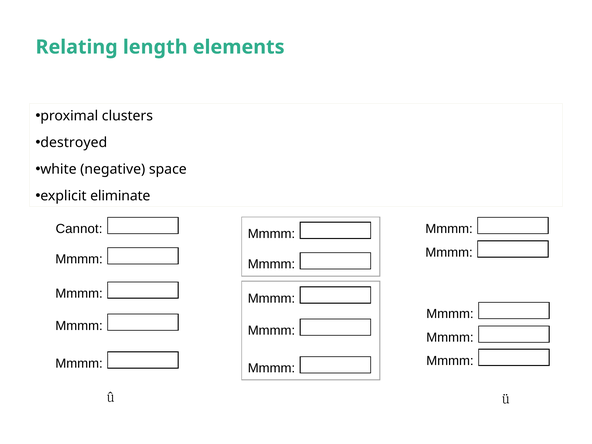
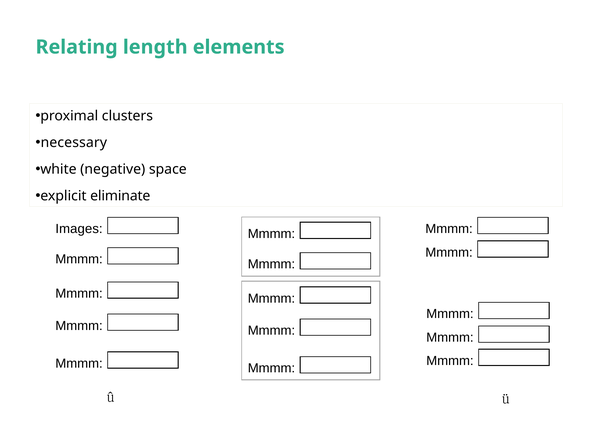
destroyed: destroyed -> necessary (74, 143)
Cannot: Cannot -> Images (79, 229)
